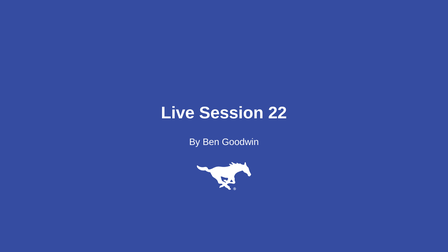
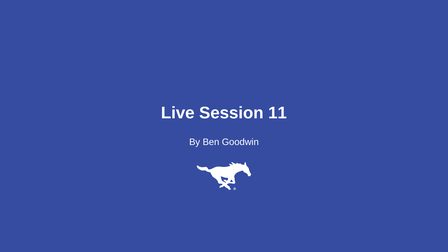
22: 22 -> 11 (278, 113)
